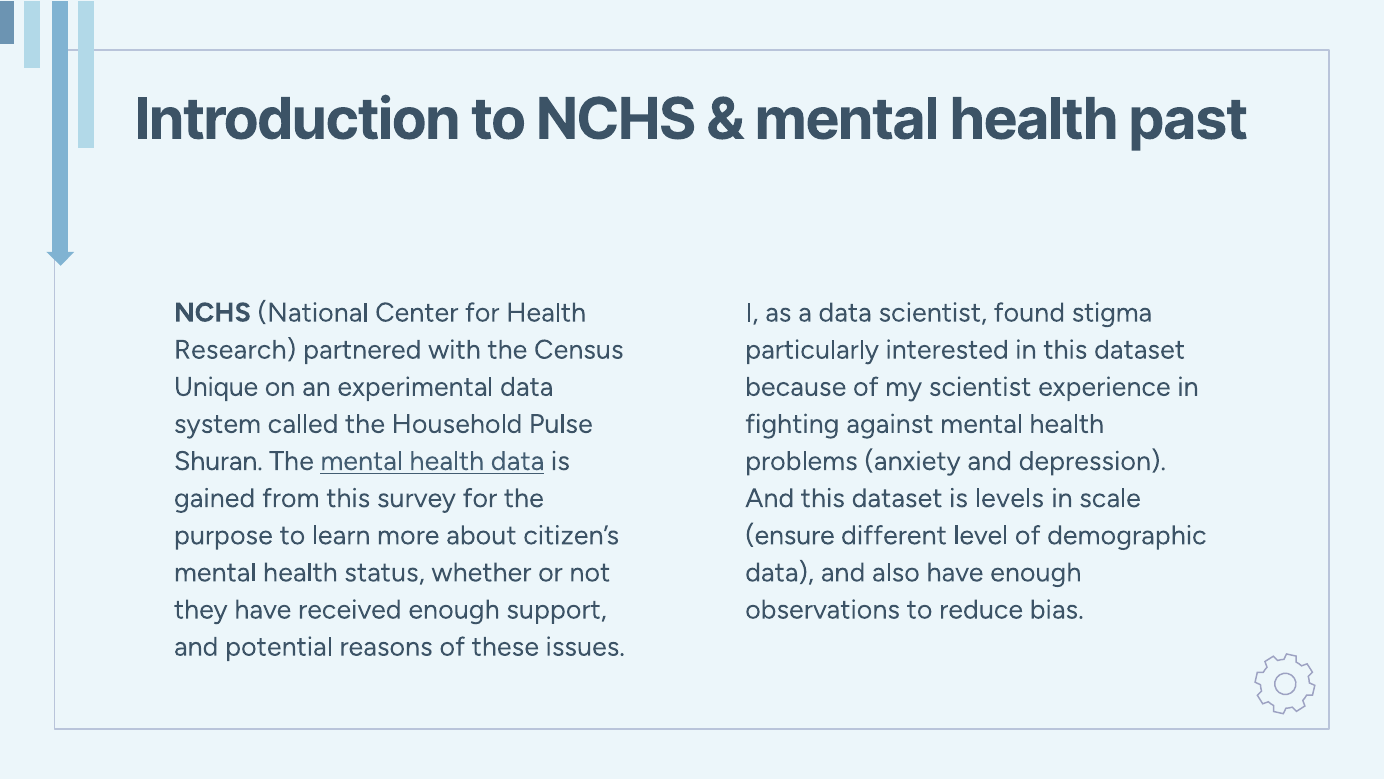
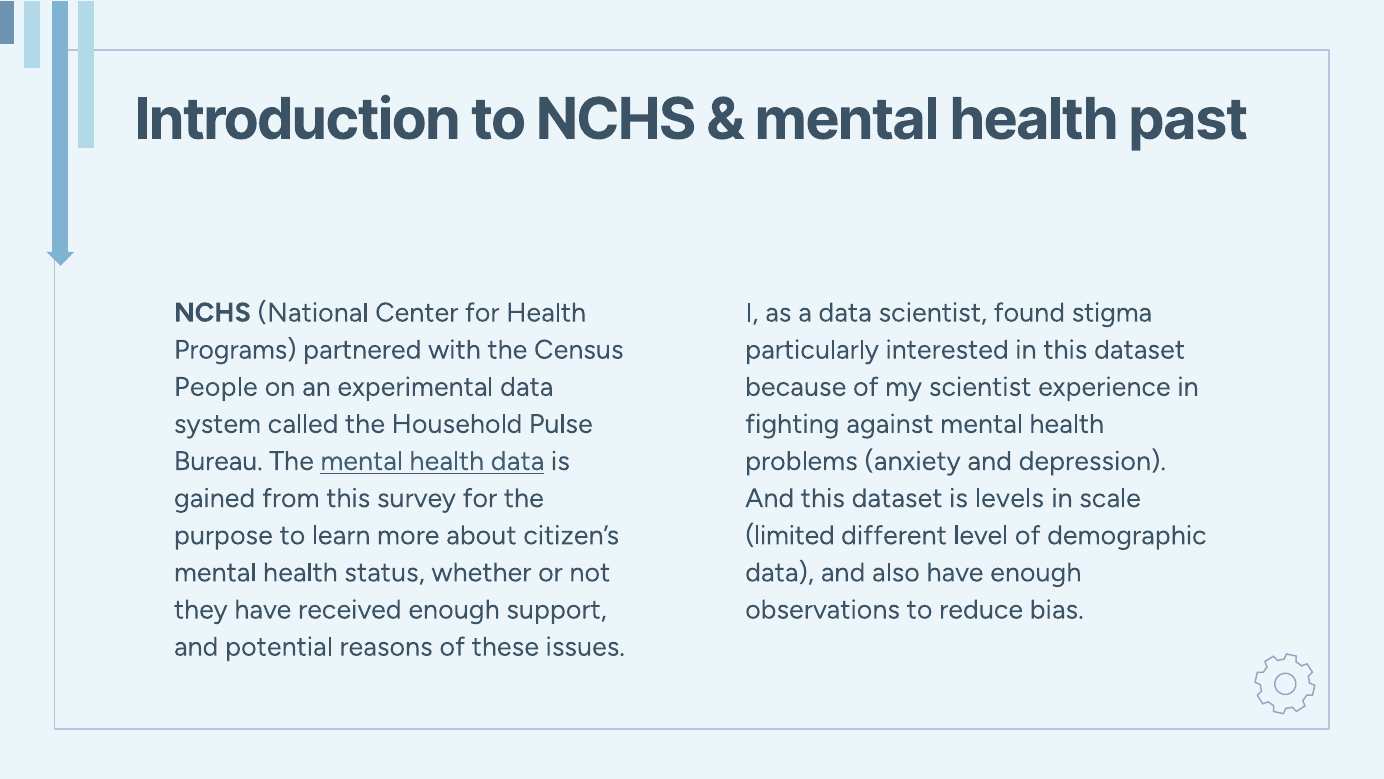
Research: Research -> Programs (235, 350)
Unique: Unique -> People (216, 387)
Shuran: Shuran -> Bureau (218, 461)
ensure: ensure -> limited (790, 535)
